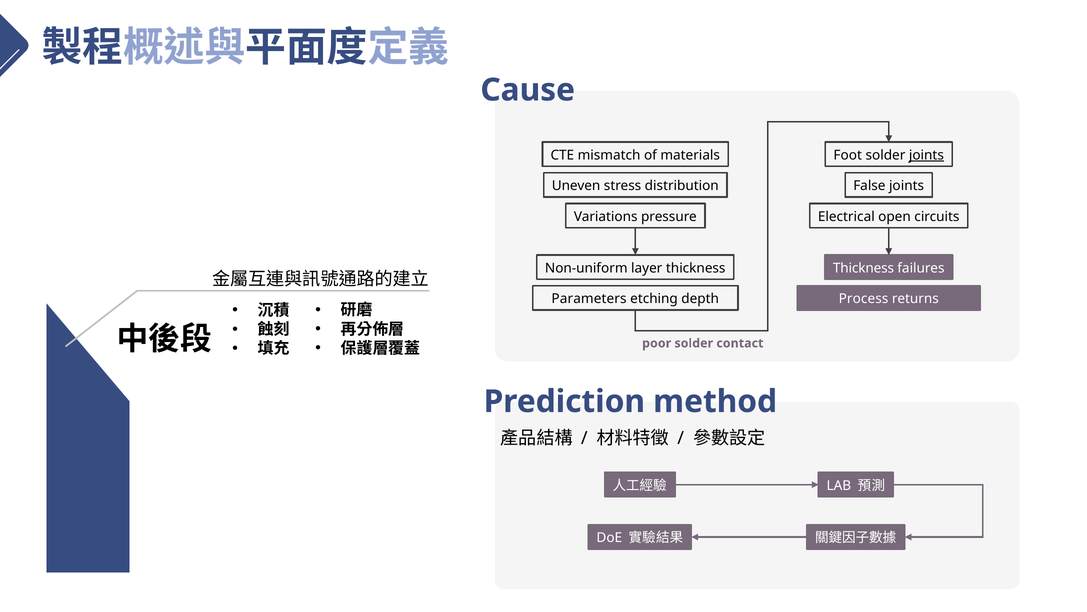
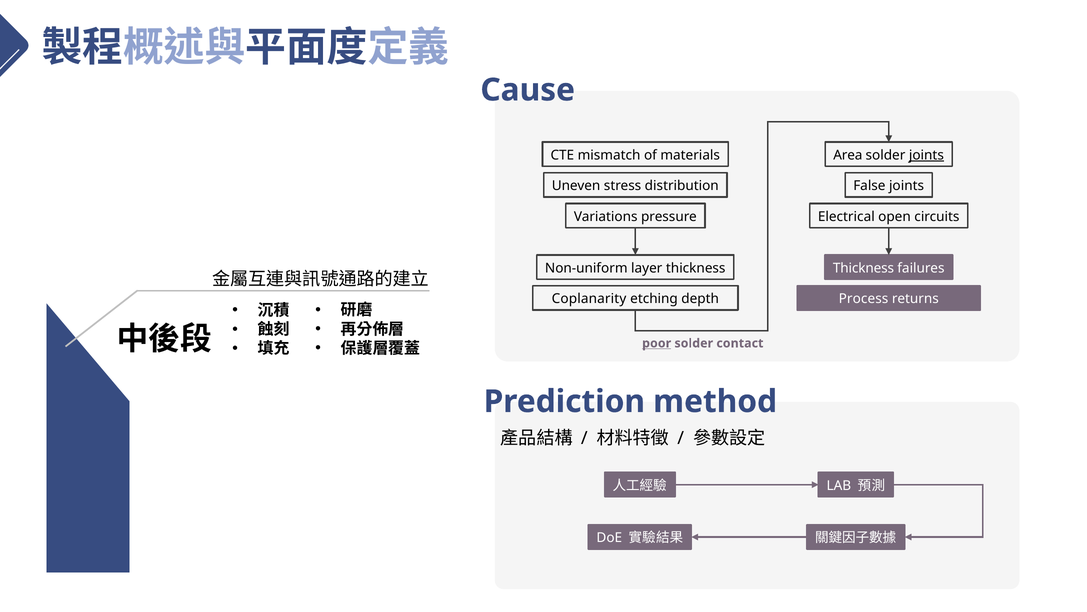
Foot: Foot -> Area (848, 155)
Parameters: Parameters -> Coplanarity (589, 299)
poor underline: none -> present (657, 343)
